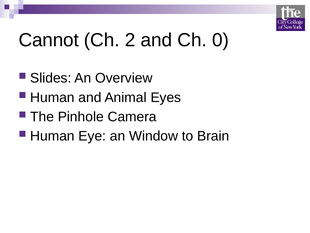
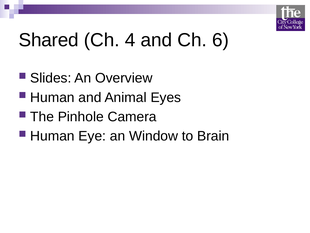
Cannot: Cannot -> Shared (49, 40)
2: 2 -> 4 (130, 40)
0: 0 -> 6 (221, 40)
